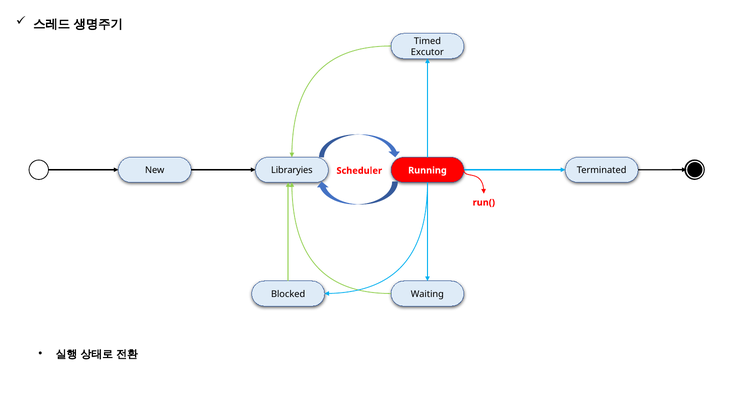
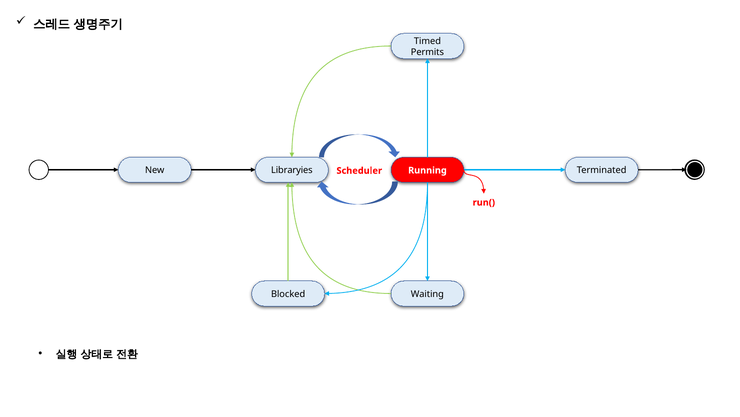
Excutor: Excutor -> Permits (427, 52)
